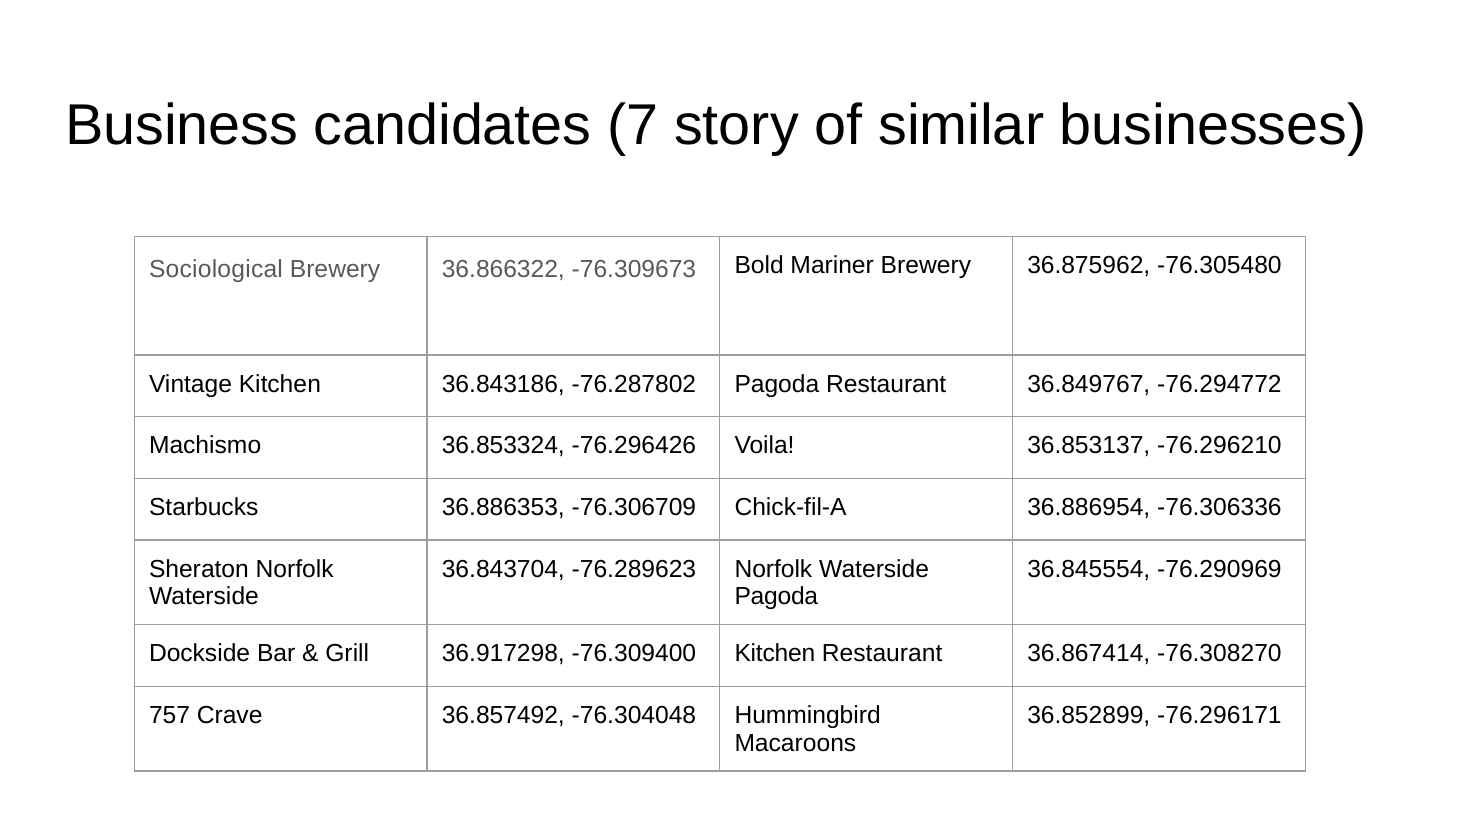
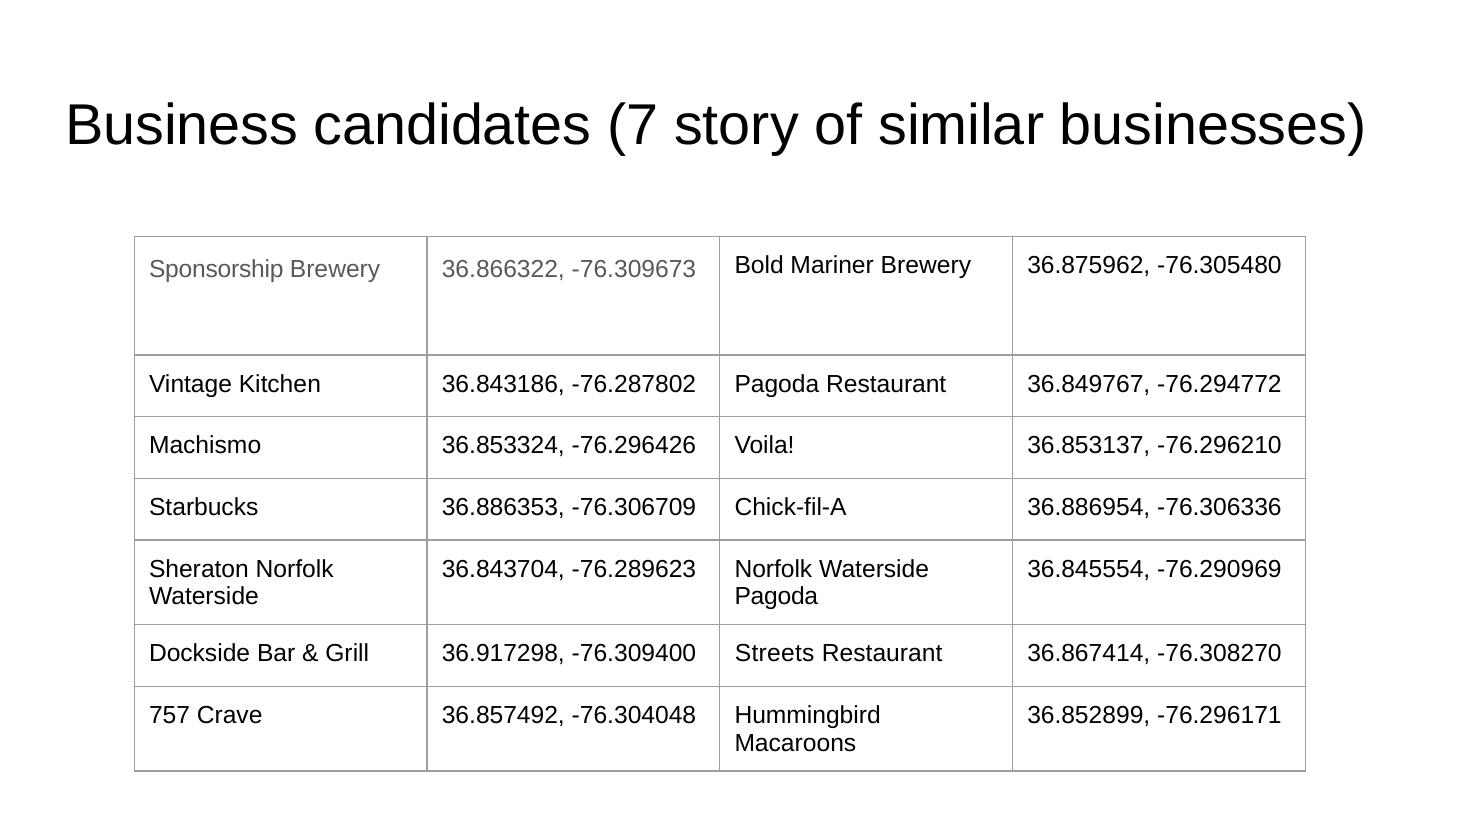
Sociological: Sociological -> Sponsorship (216, 270)
-76.309400 Kitchen: Kitchen -> Streets (775, 654)
